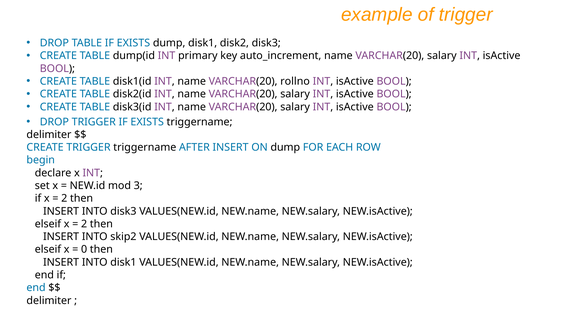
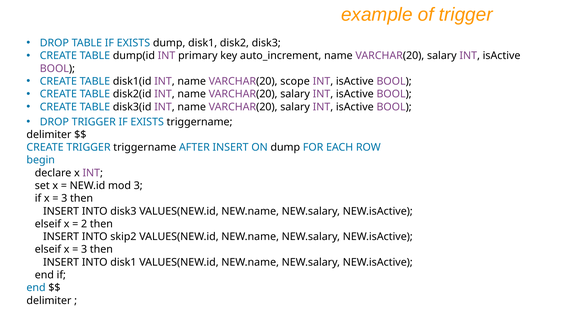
rollno: rollno -> scope (295, 81)
2: 2 -> 3 (64, 199)
0: 0 -> 3 (84, 250)
